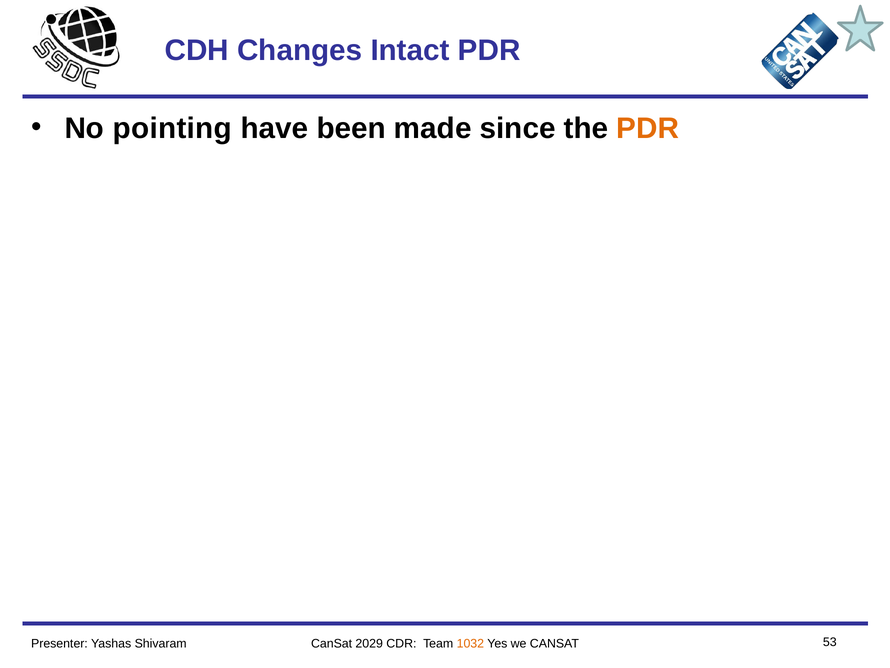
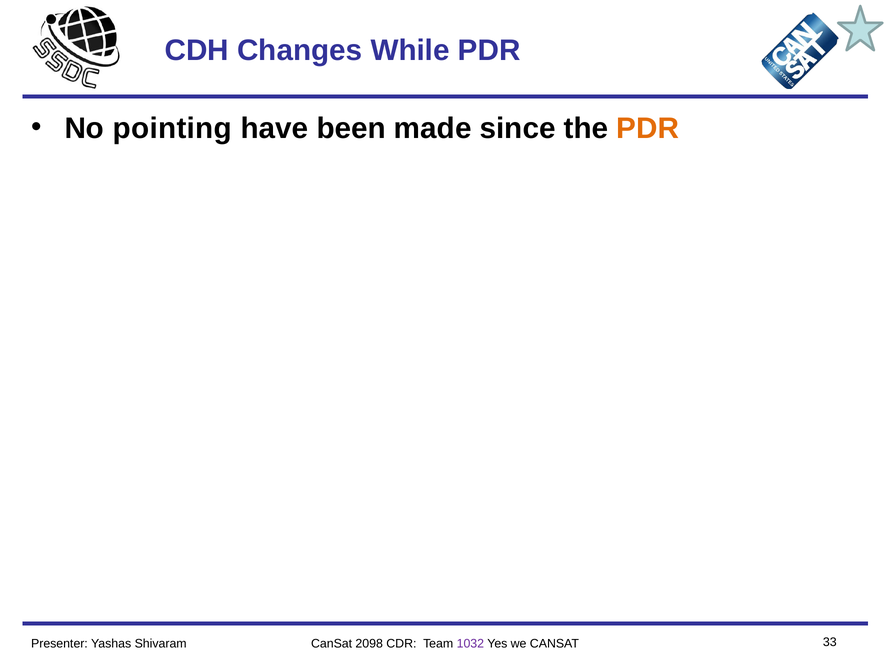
Intact: Intact -> While (410, 50)
2029: 2029 -> 2098 (369, 643)
1032 colour: orange -> purple (470, 643)
53: 53 -> 33 (830, 642)
